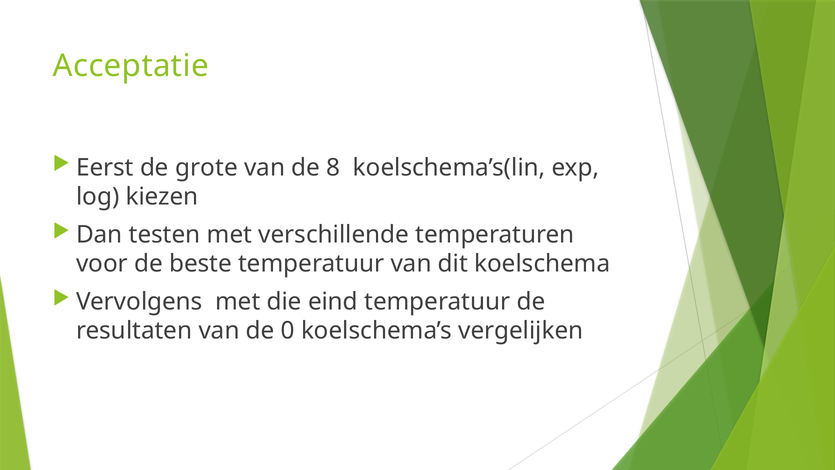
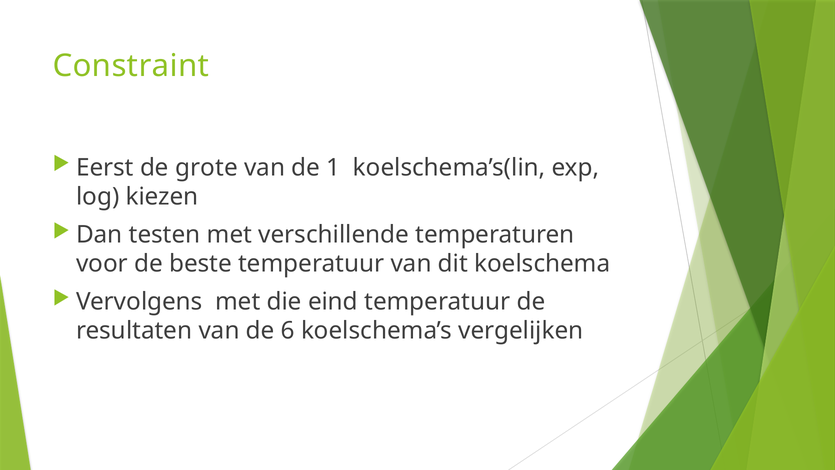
Acceptatie: Acceptatie -> Constraint (131, 66)
8: 8 -> 1 (333, 167)
0: 0 -> 6 (288, 331)
